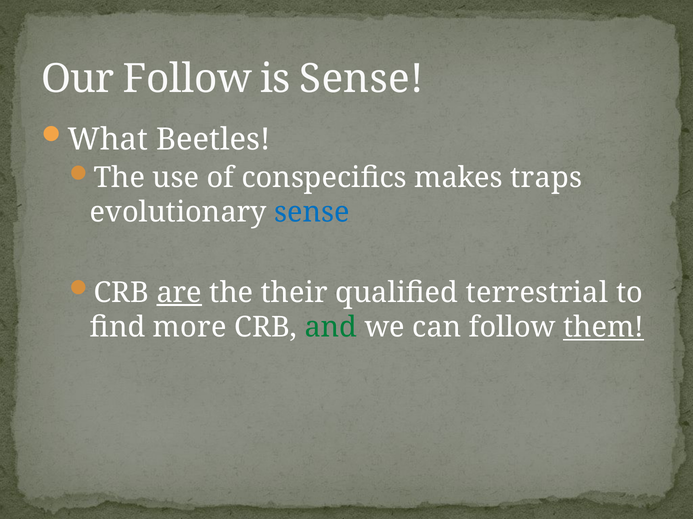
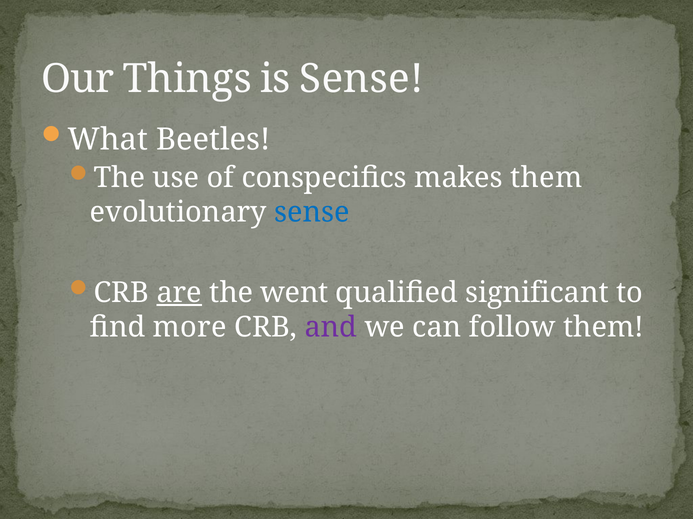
Our Follow: Follow -> Things (187, 79)
makes traps: traps -> them (546, 178)
their: their -> went (294, 293)
terrestrial: terrestrial -> significant (537, 293)
and colour: green -> purple (331, 328)
them underline: present -> none (604, 328)
